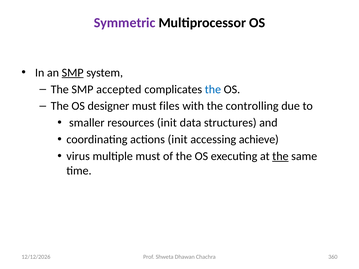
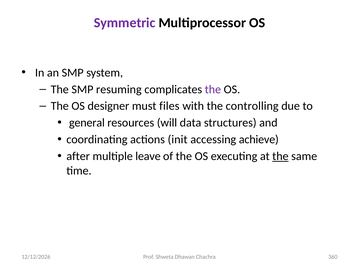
SMP underline: present -> none (73, 73)
accepted: accepted -> resuming (119, 89)
the colour: blue -> purple (213, 89)
smaller: smaller -> general (87, 123)
resources init: init -> will (167, 123)
virus: virus -> after (78, 156)
multiple must: must -> leave (148, 156)
